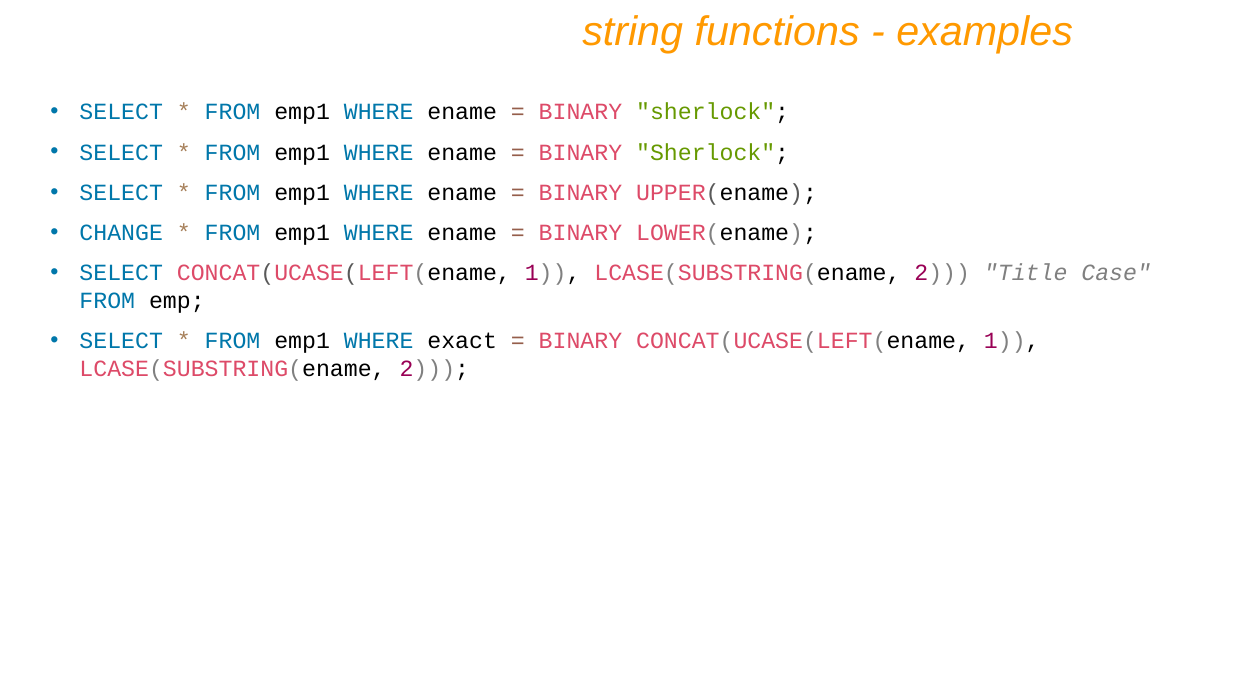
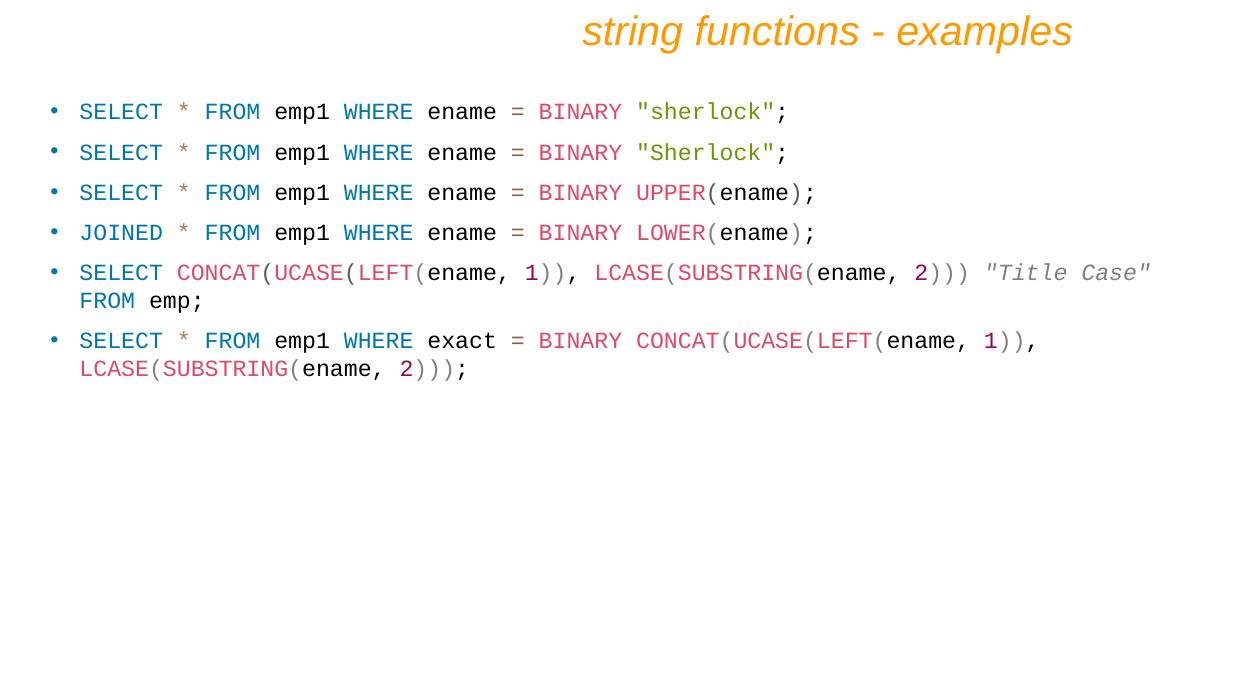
CHANGE: CHANGE -> JOINED (121, 233)
